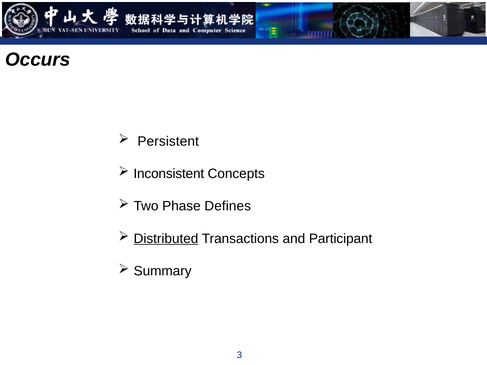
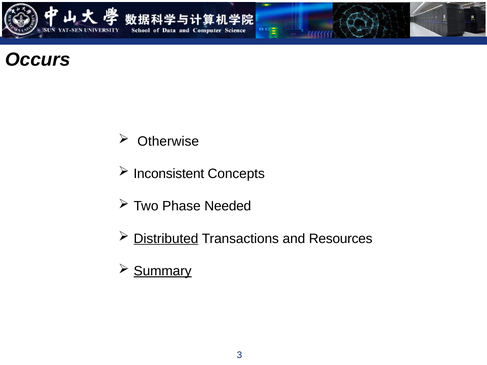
Persistent: Persistent -> Otherwise (168, 141)
Defines: Defines -> Needed (228, 206)
Participant: Participant -> Resources (341, 239)
Summary underline: none -> present (163, 271)
